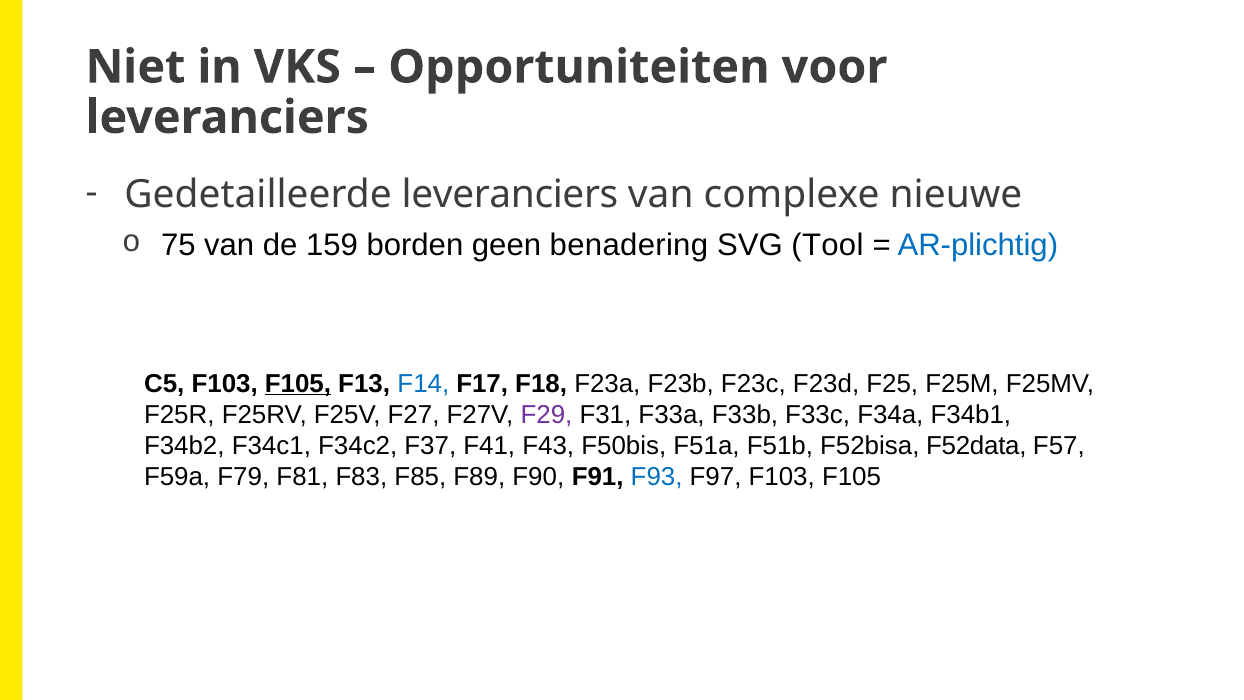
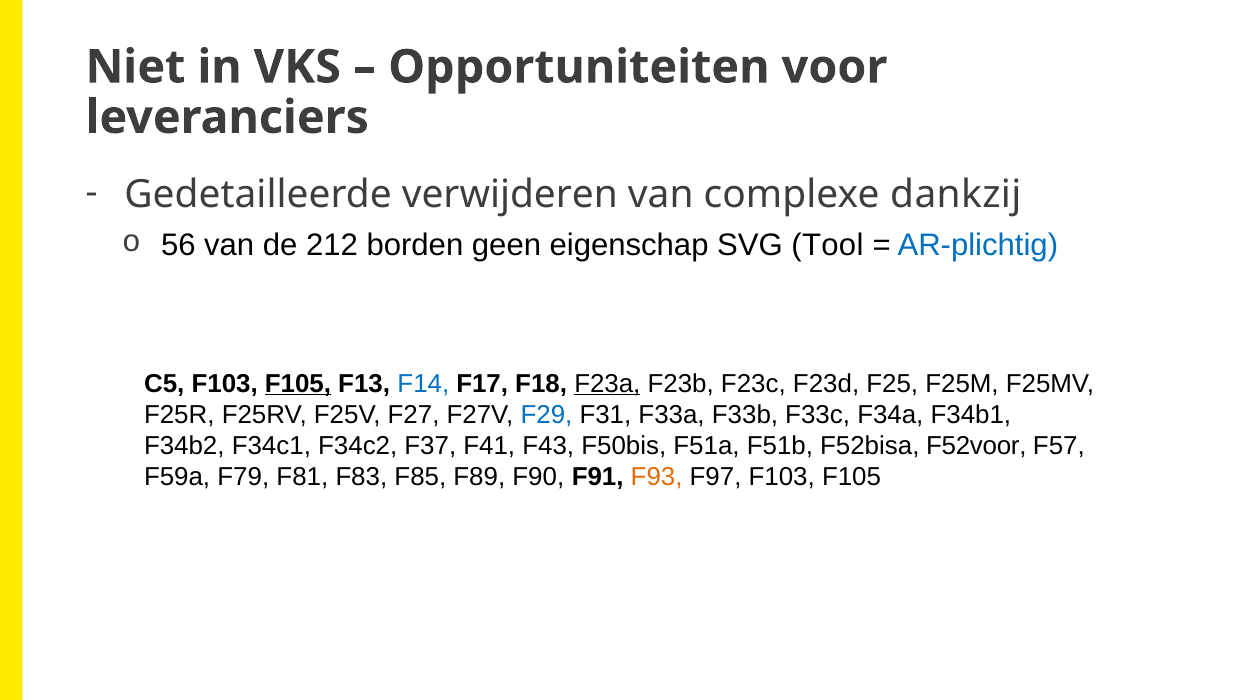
Gedetailleerde leveranciers: leveranciers -> verwijderen (510, 195)
nieuwe: nieuwe -> dankzij (956, 195)
75: 75 -> 56 (178, 245)
159: 159 -> 212 (332, 245)
benadering: benadering -> eigenschap (629, 245)
F23a underline: none -> present (607, 383)
F29 colour: purple -> blue (546, 415)
F52data: F52data -> F52voor (976, 446)
F93 colour: blue -> orange (657, 477)
